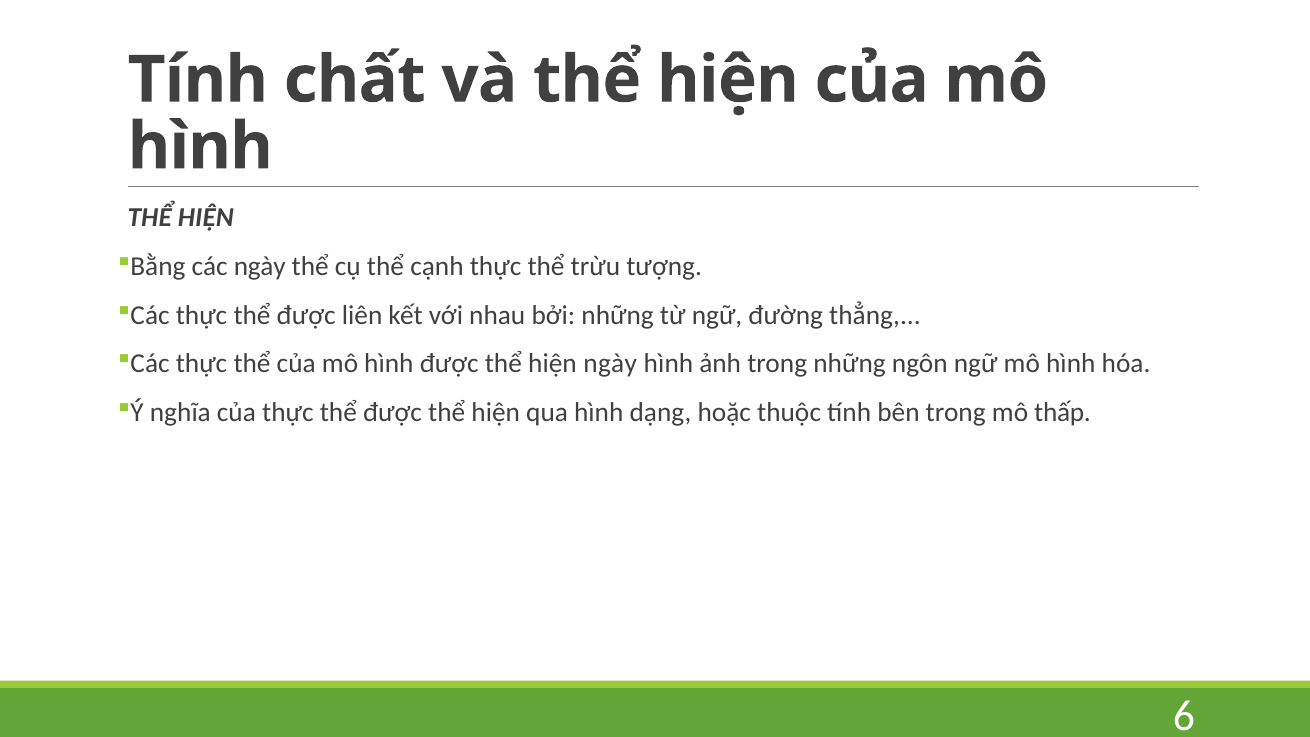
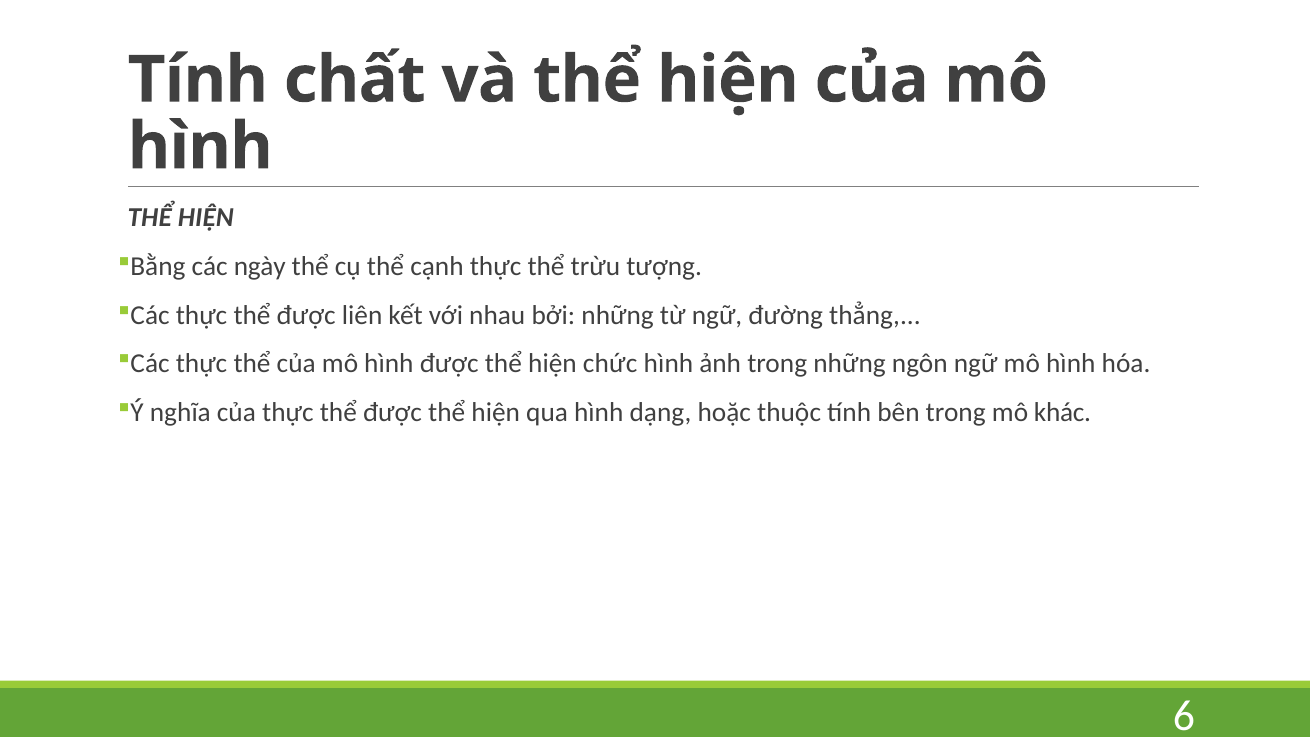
hiện ngày: ngày -> chức (610, 364)
thấp: thấp -> khác (1063, 412)
